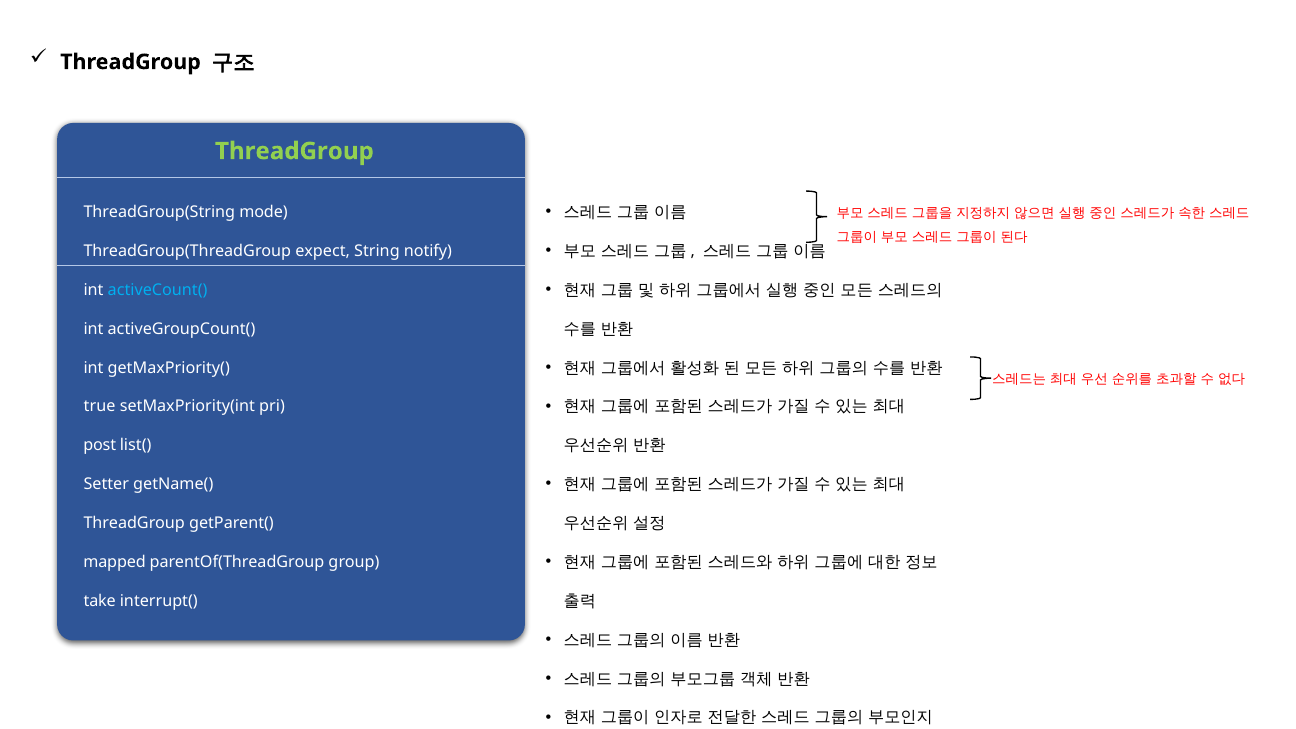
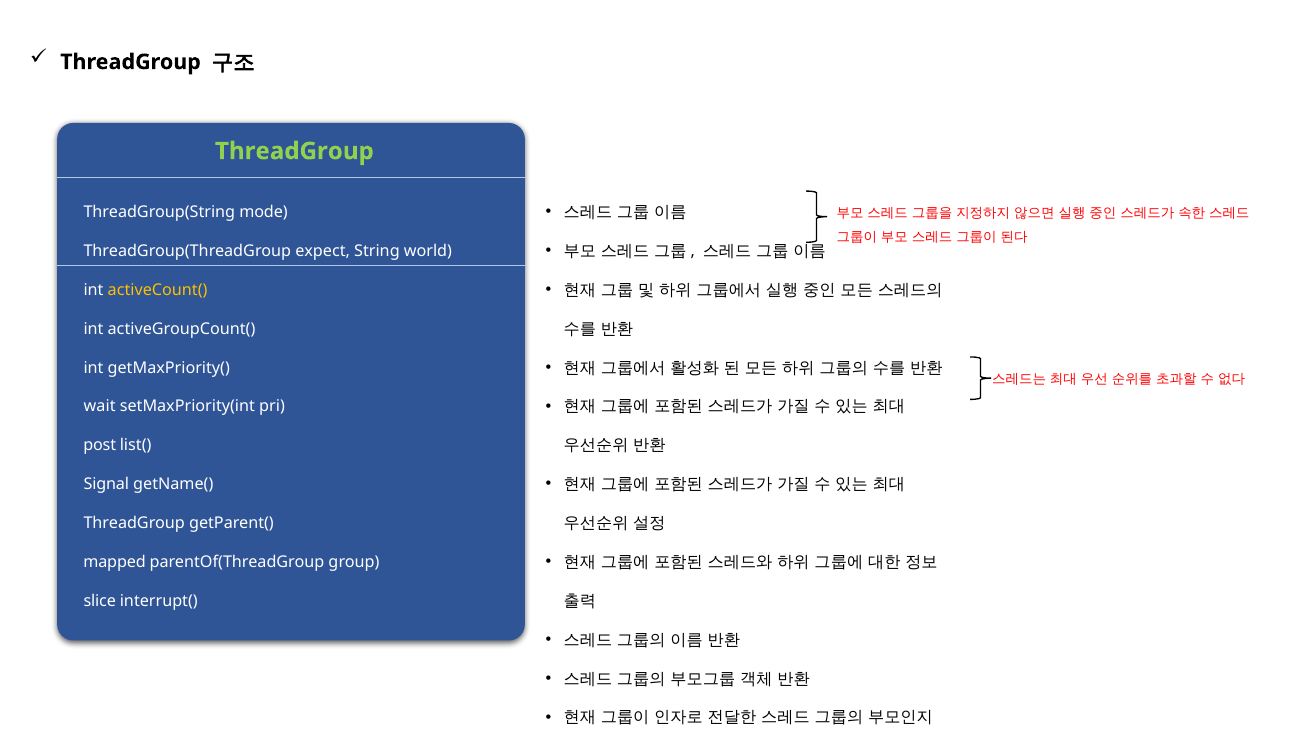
notify: notify -> world (428, 251)
activeCount( colour: light blue -> yellow (158, 290)
true: true -> wait (100, 407)
Setter: Setter -> Signal (106, 484)
take: take -> slice (100, 601)
